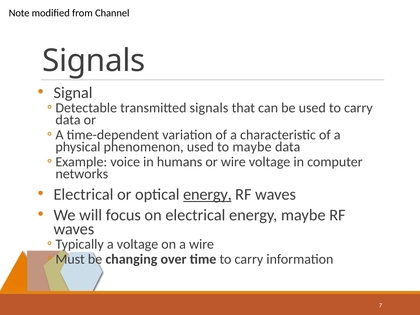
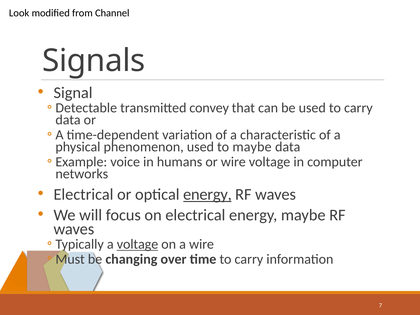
Note: Note -> Look (19, 13)
transmitted signals: signals -> convey (209, 108)
voltage underline: none -> present (137, 244)
